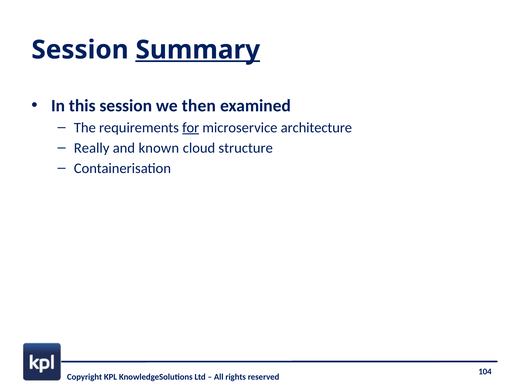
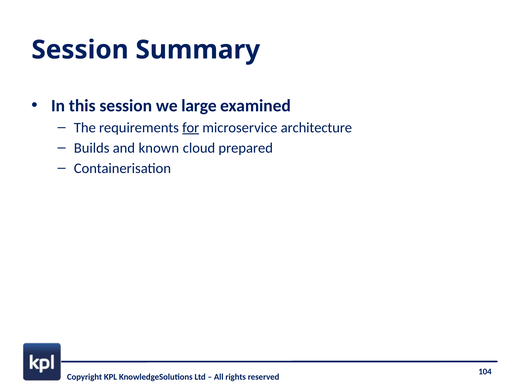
Summary underline: present -> none (198, 50)
then: then -> large (199, 106)
Really: Really -> Builds (92, 148)
structure: structure -> prepared (246, 148)
